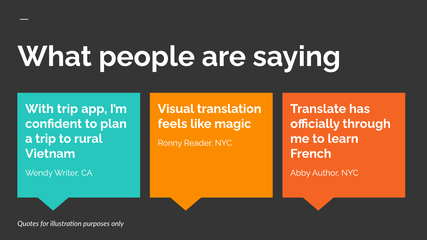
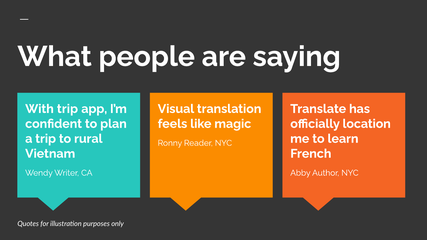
through: through -> location (367, 124)
